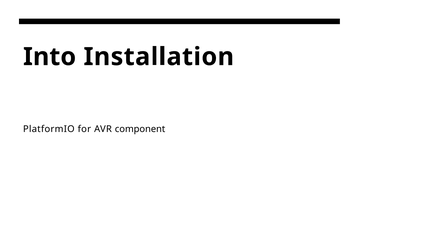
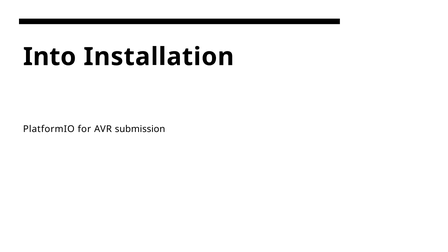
component: component -> submission (140, 129)
